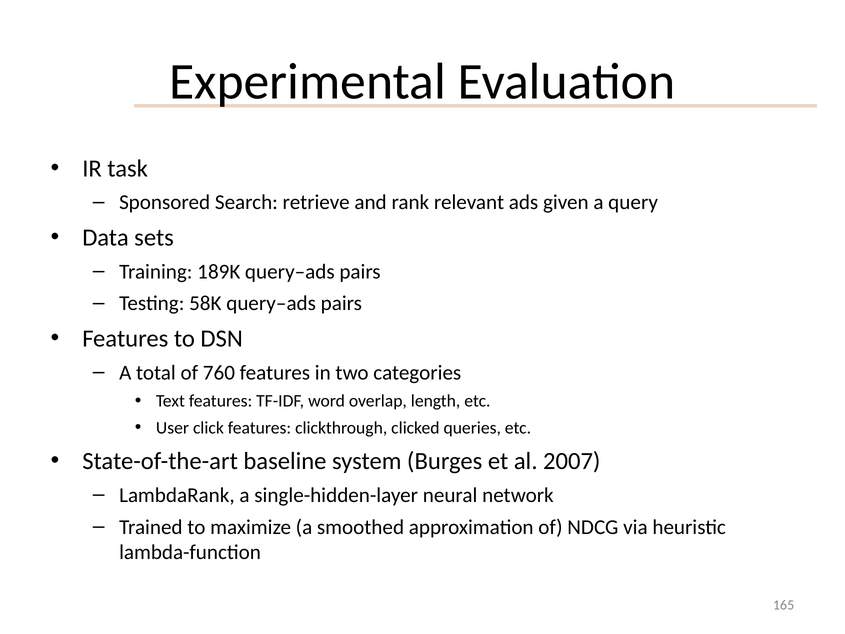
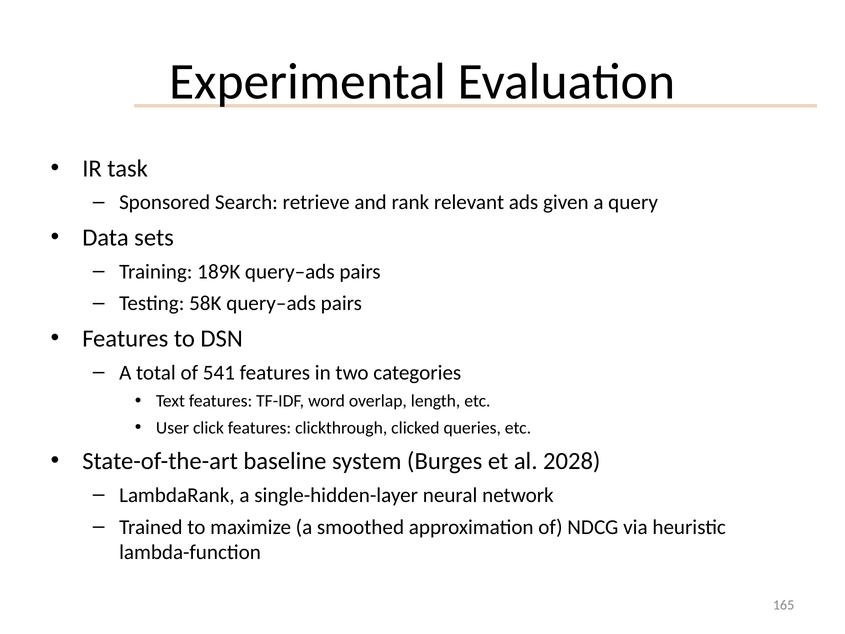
760: 760 -> 541 (219, 372)
2007: 2007 -> 2028 (572, 461)
